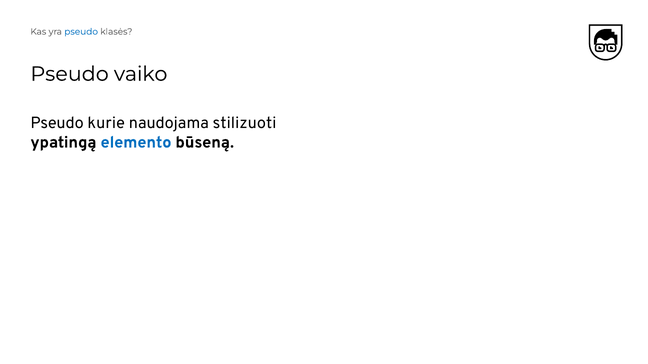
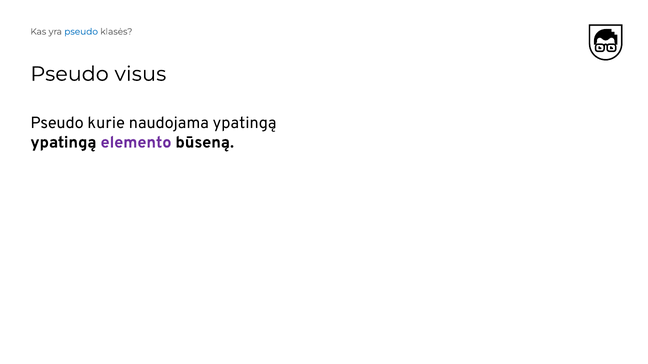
vaiko: vaiko -> visus (140, 74)
naudojama stilizuoti: stilizuoti -> ypatingą (245, 123)
elemento colour: blue -> purple (136, 142)
